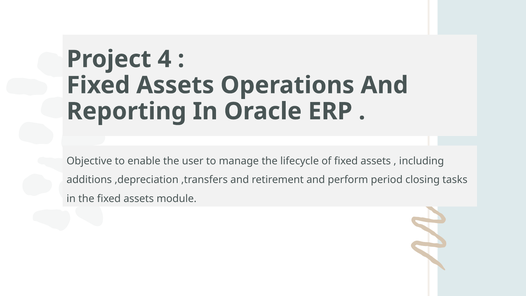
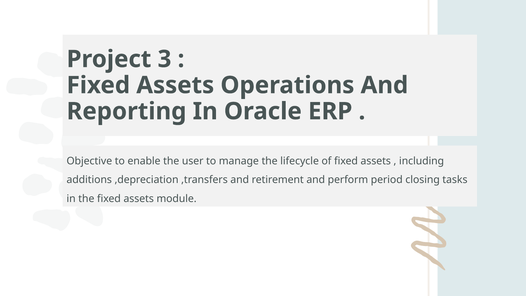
4: 4 -> 3 (164, 59)
